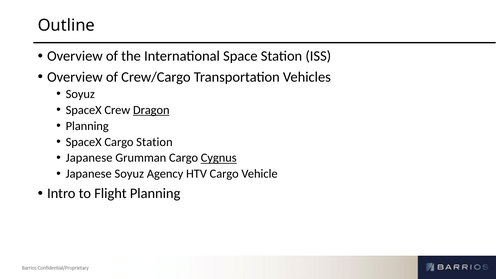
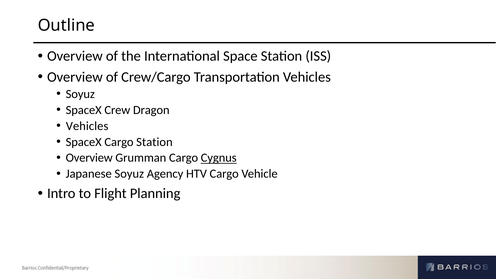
Dragon underline: present -> none (151, 110)
Planning: Planning -> Vehicles (87, 126)
Japanese: Japanese -> Overview (89, 158)
